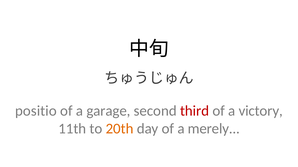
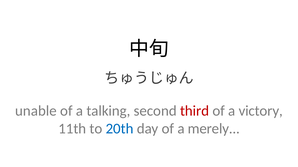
positio: positio -> unable (36, 111)
garage: garage -> talking (108, 111)
20th colour: orange -> blue (120, 129)
